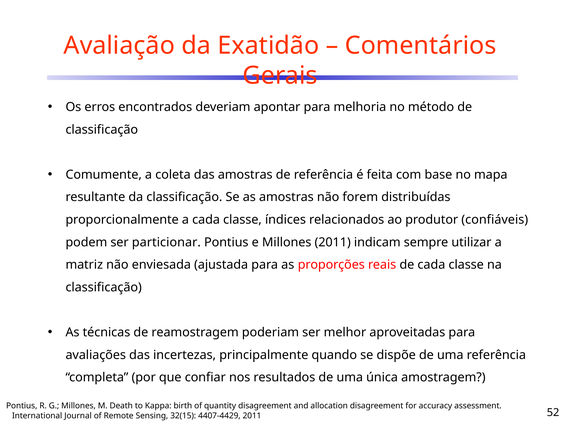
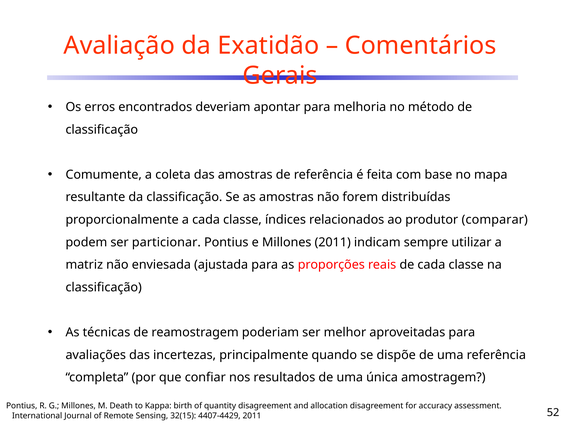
confiáveis: confiáveis -> comparar (495, 220)
